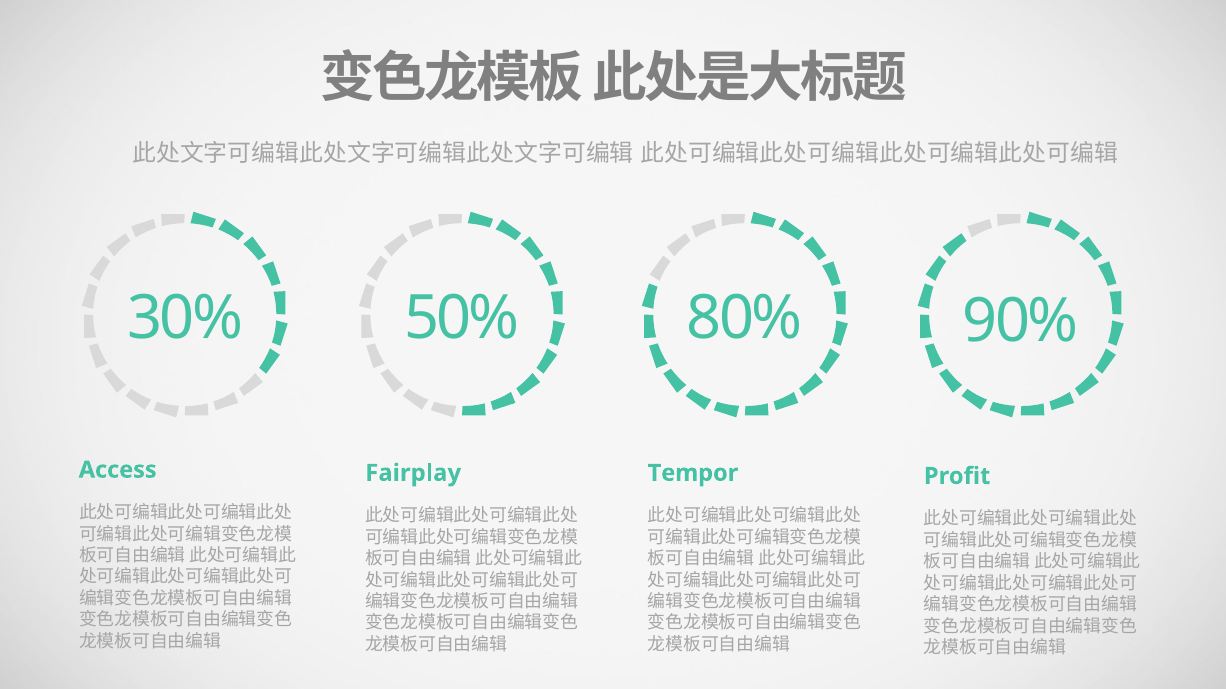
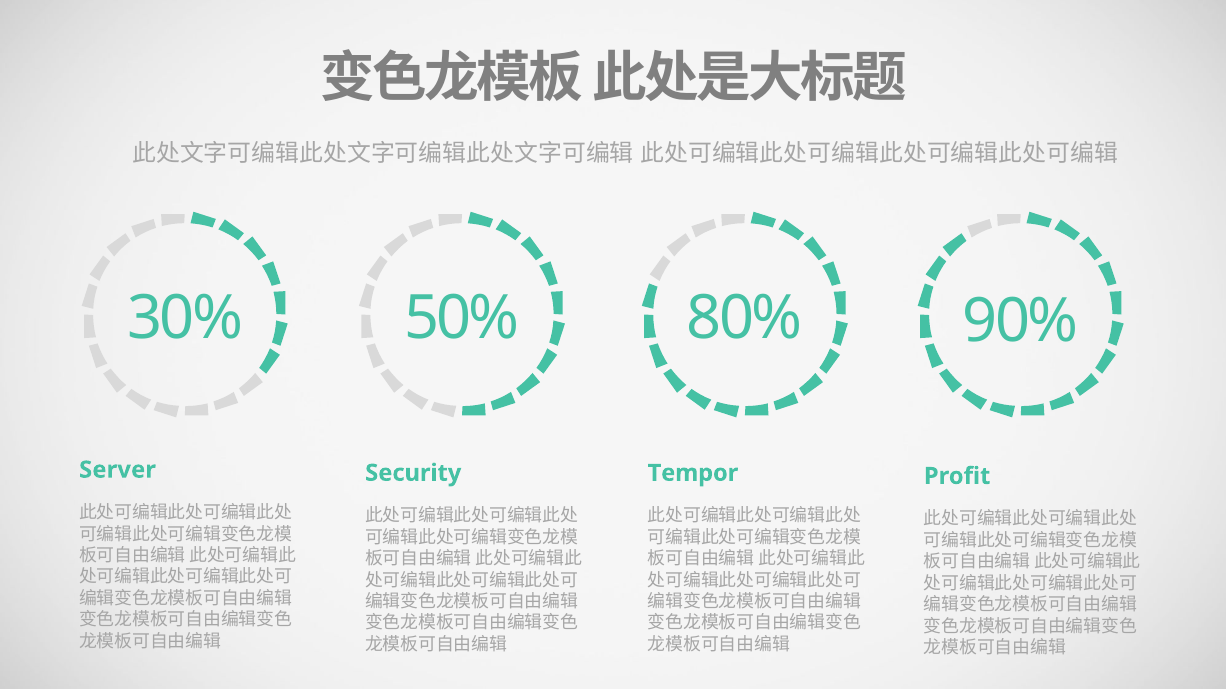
Access: Access -> Server (118, 470)
Fairplay: Fairplay -> Security (413, 473)
